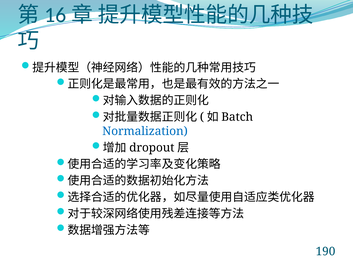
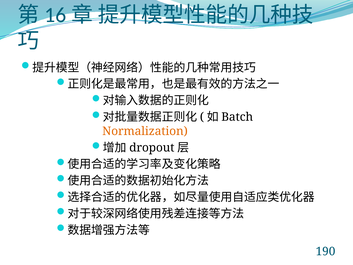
Normalization colour: blue -> orange (145, 131)
